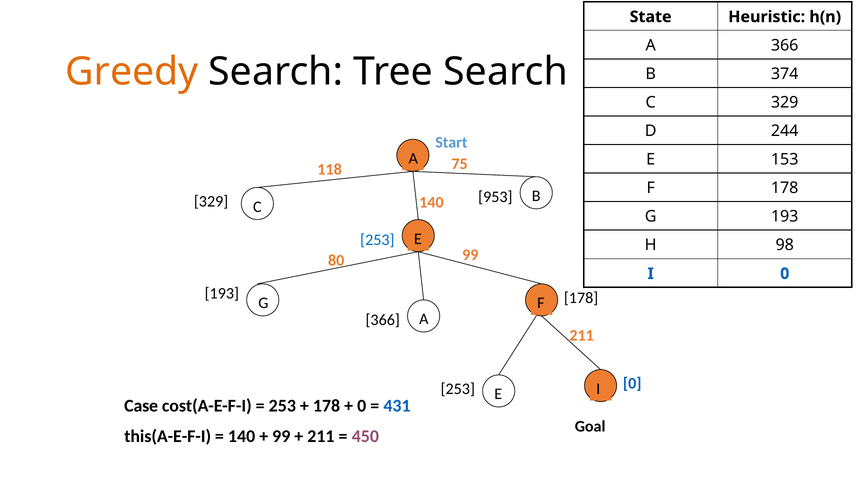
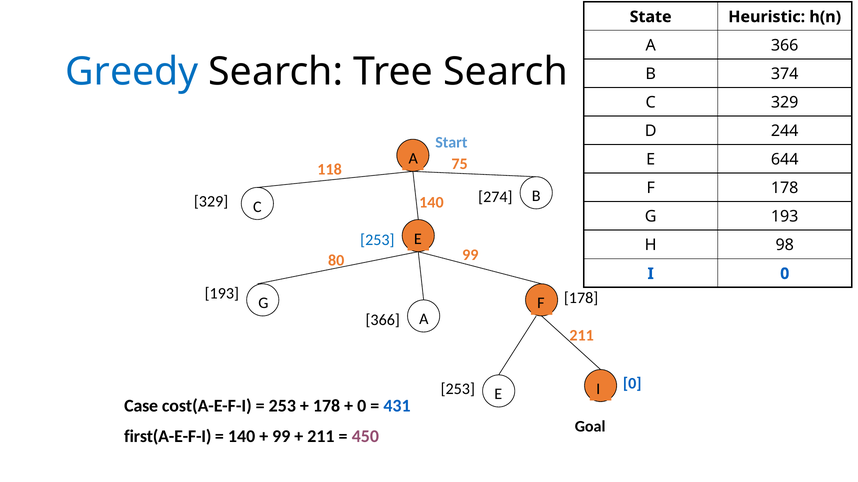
Greedy colour: orange -> blue (132, 72)
153: 153 -> 644 (785, 160)
953: 953 -> 274 (495, 197)
this(A-E-F-I: this(A-E-F-I -> first(A-E-F-I (168, 437)
